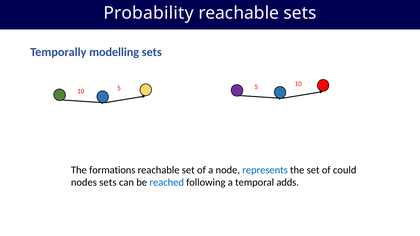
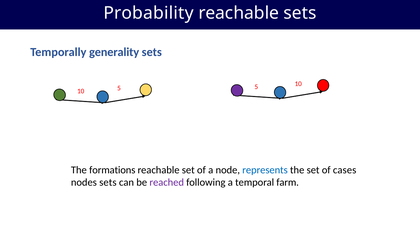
modelling: modelling -> generality (114, 52)
could: could -> cases (345, 170)
reached colour: blue -> purple (167, 183)
adds: adds -> farm (288, 183)
